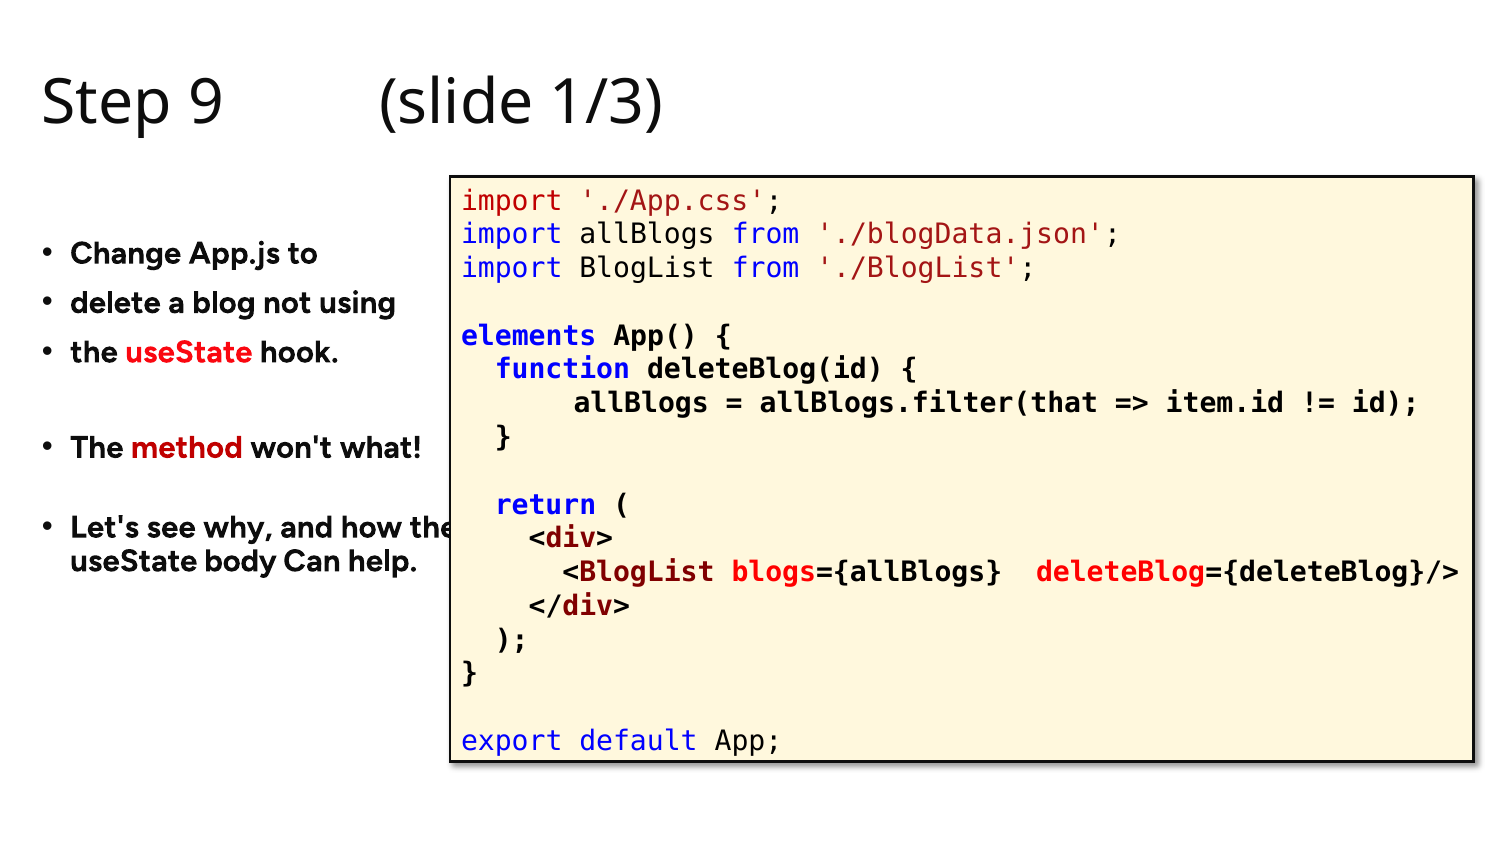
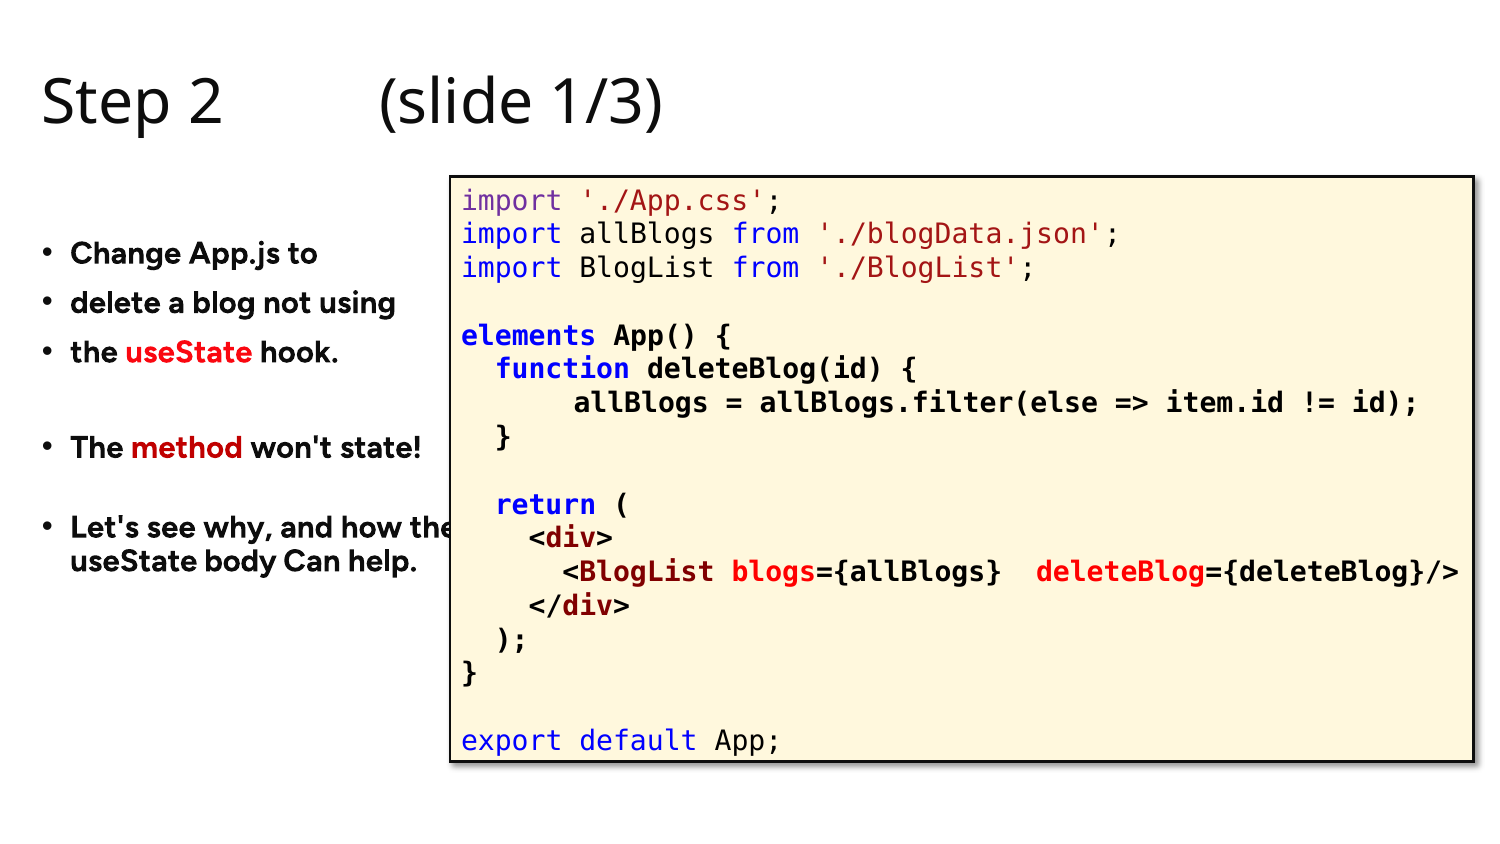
9: 9 -> 2 (206, 103)
import colour: red -> purple (512, 201)
allBlogs.filter(that: allBlogs.filter(that -> allBlogs.filter(else (929, 403)
what: what -> state (381, 447)
